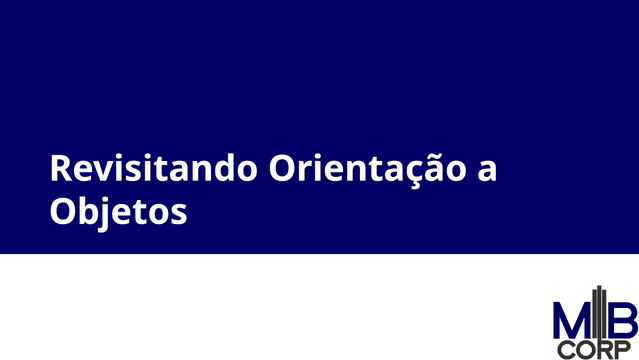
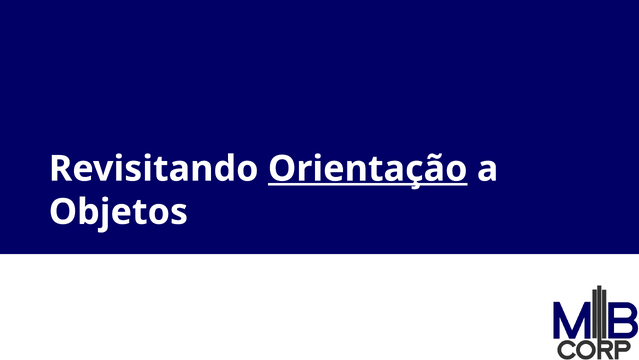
Orientação underline: none -> present (368, 169)
